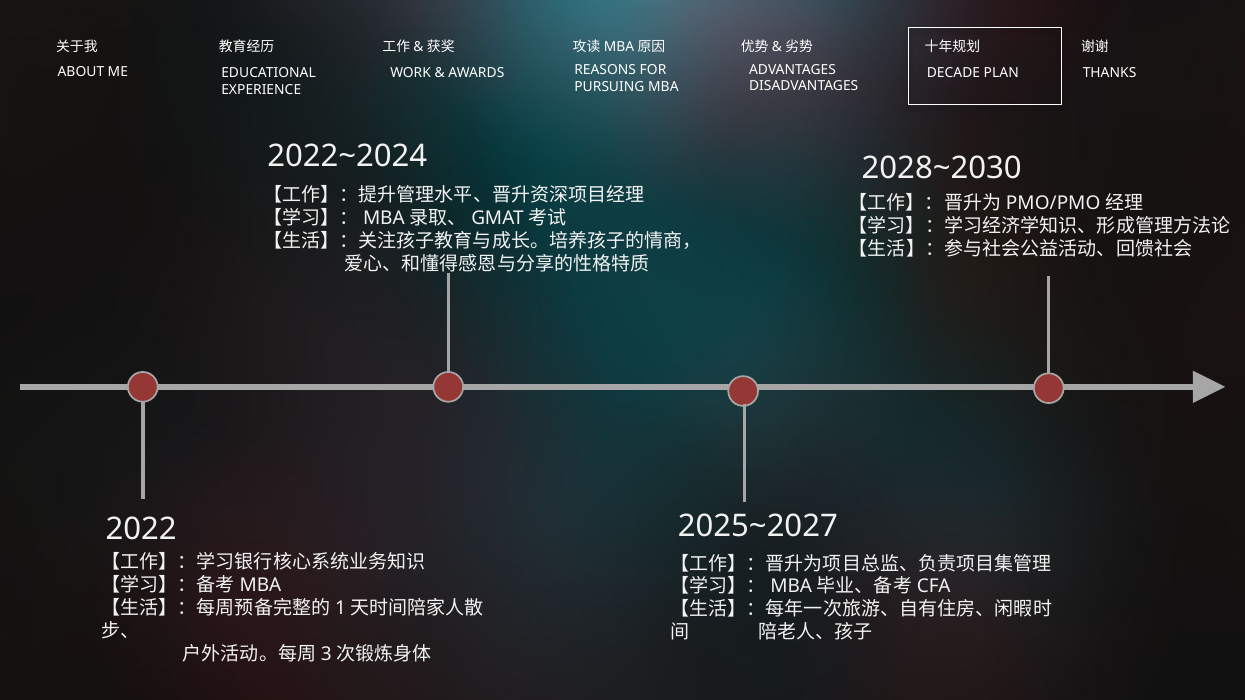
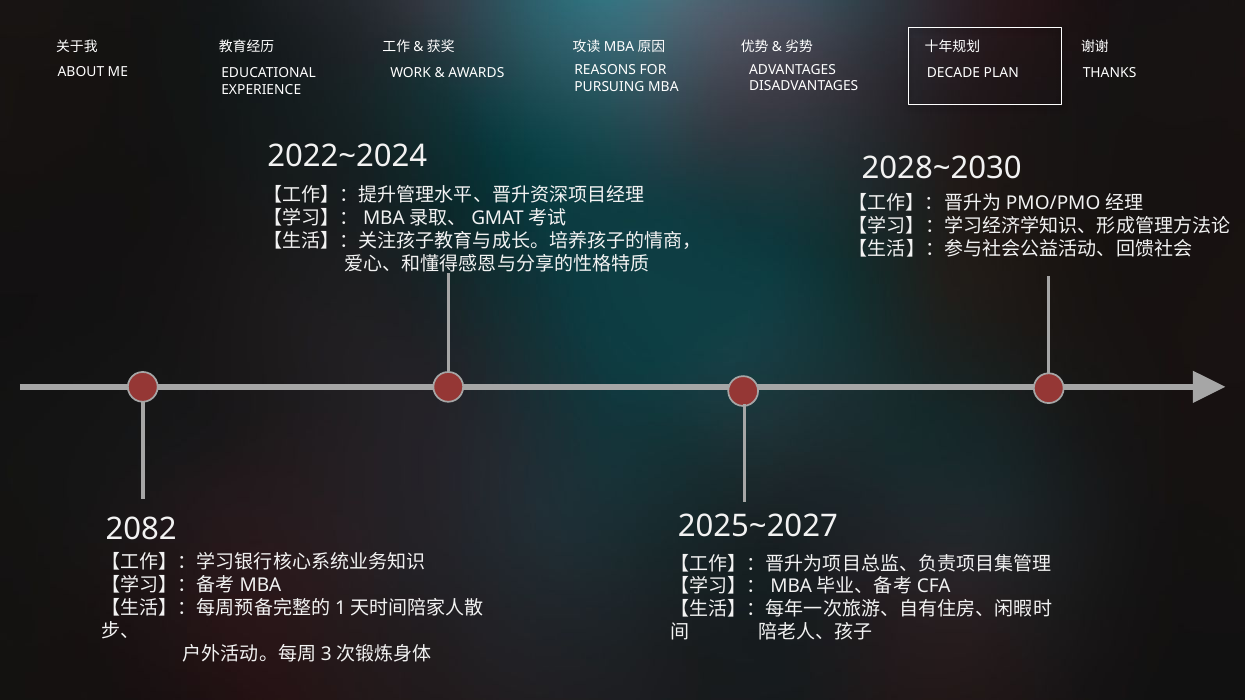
2022: 2022 -> 2082 (141, 530)
